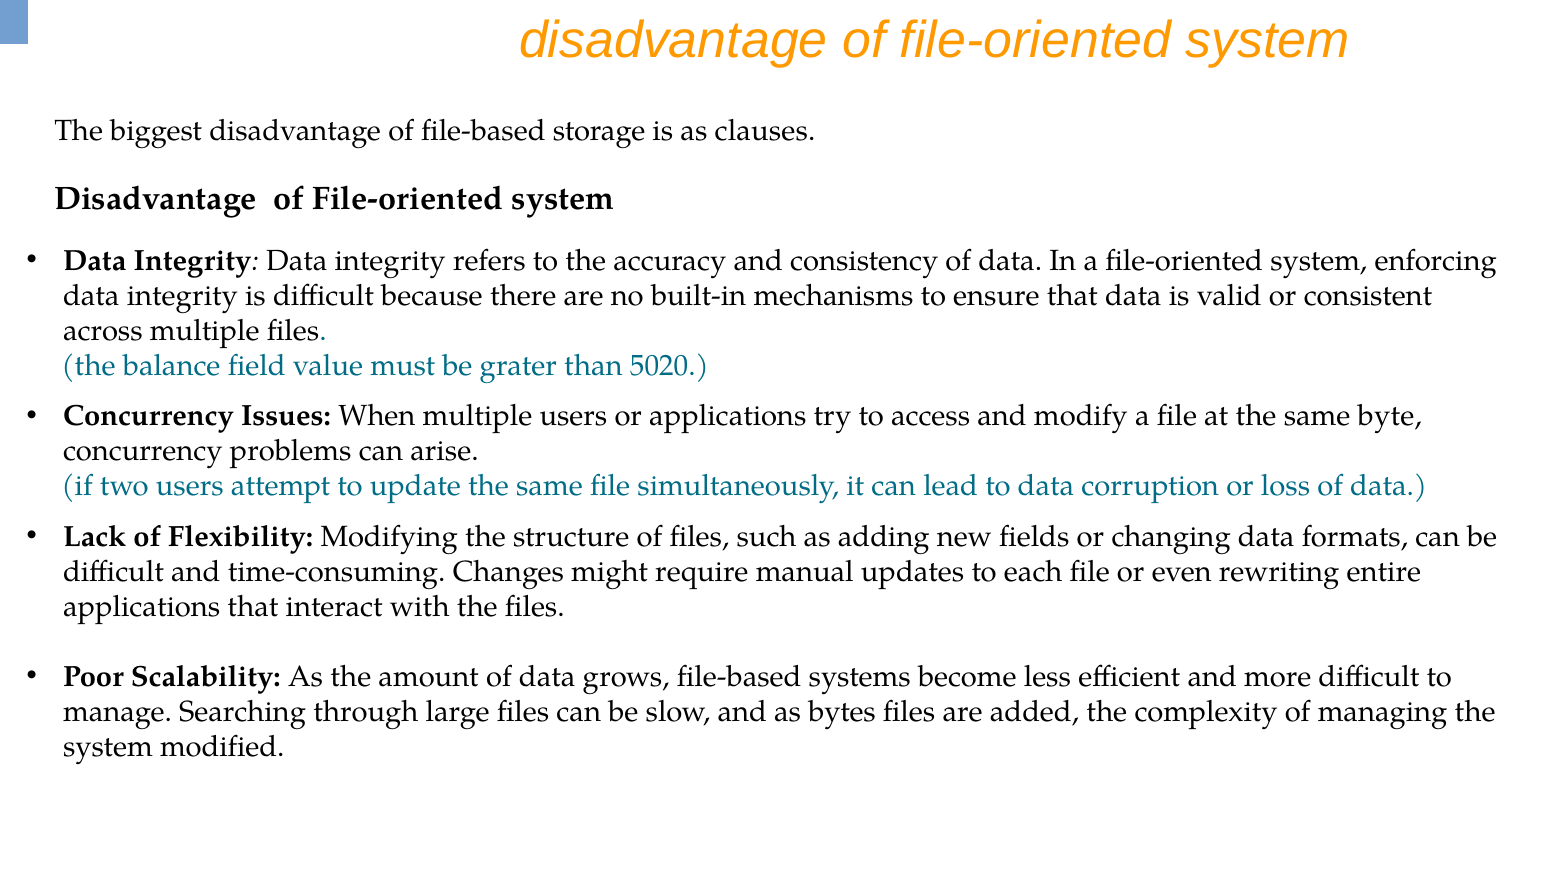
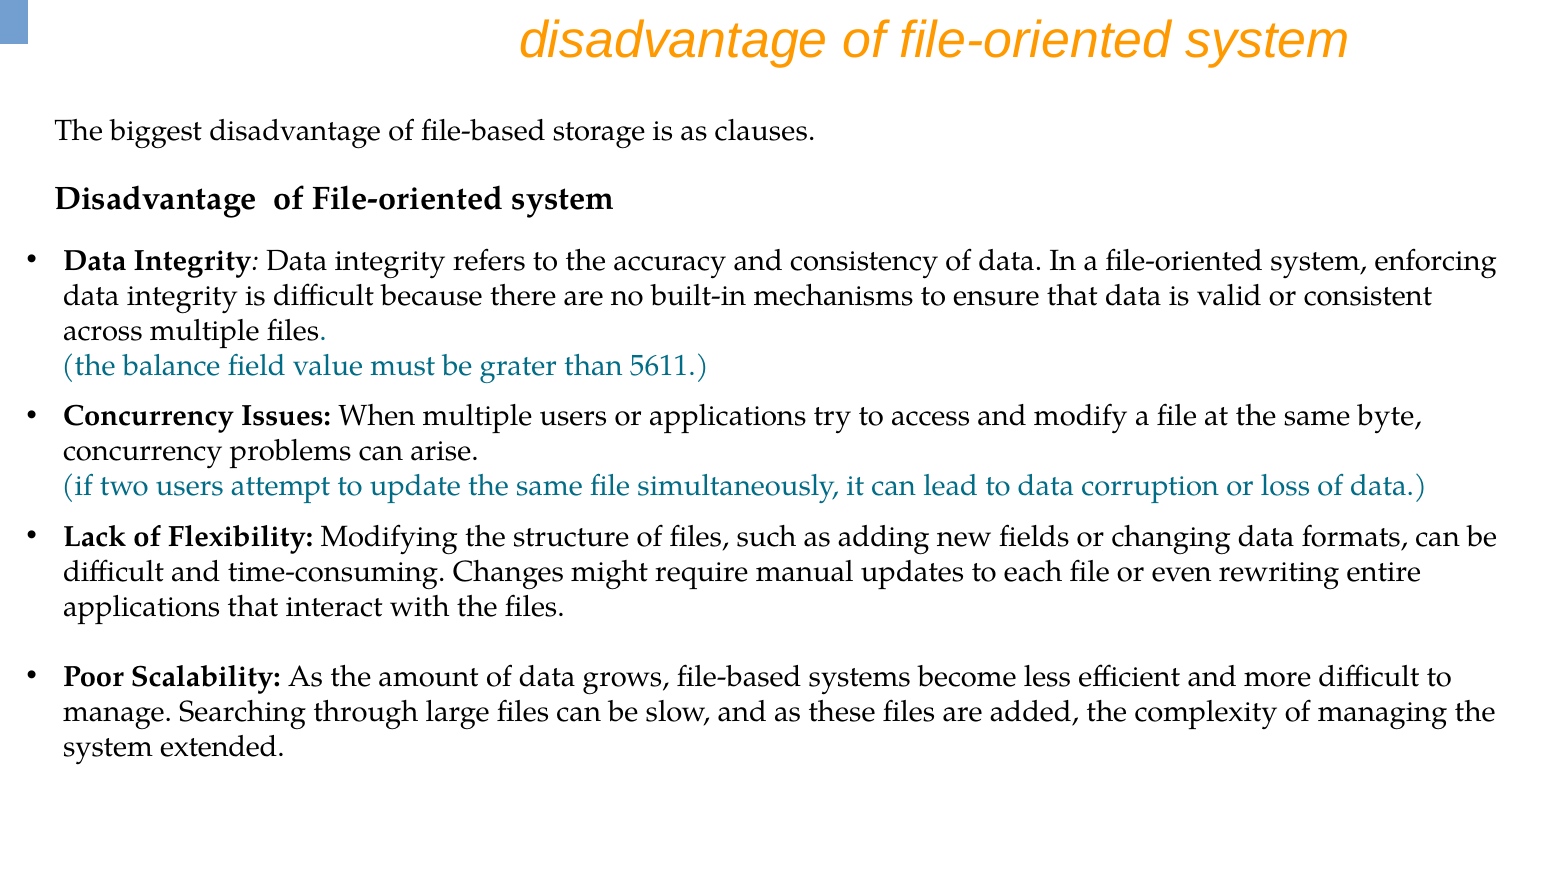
5020: 5020 -> 5611 (669, 366)
bytes: bytes -> these (842, 712)
modified: modified -> extended (222, 747)
